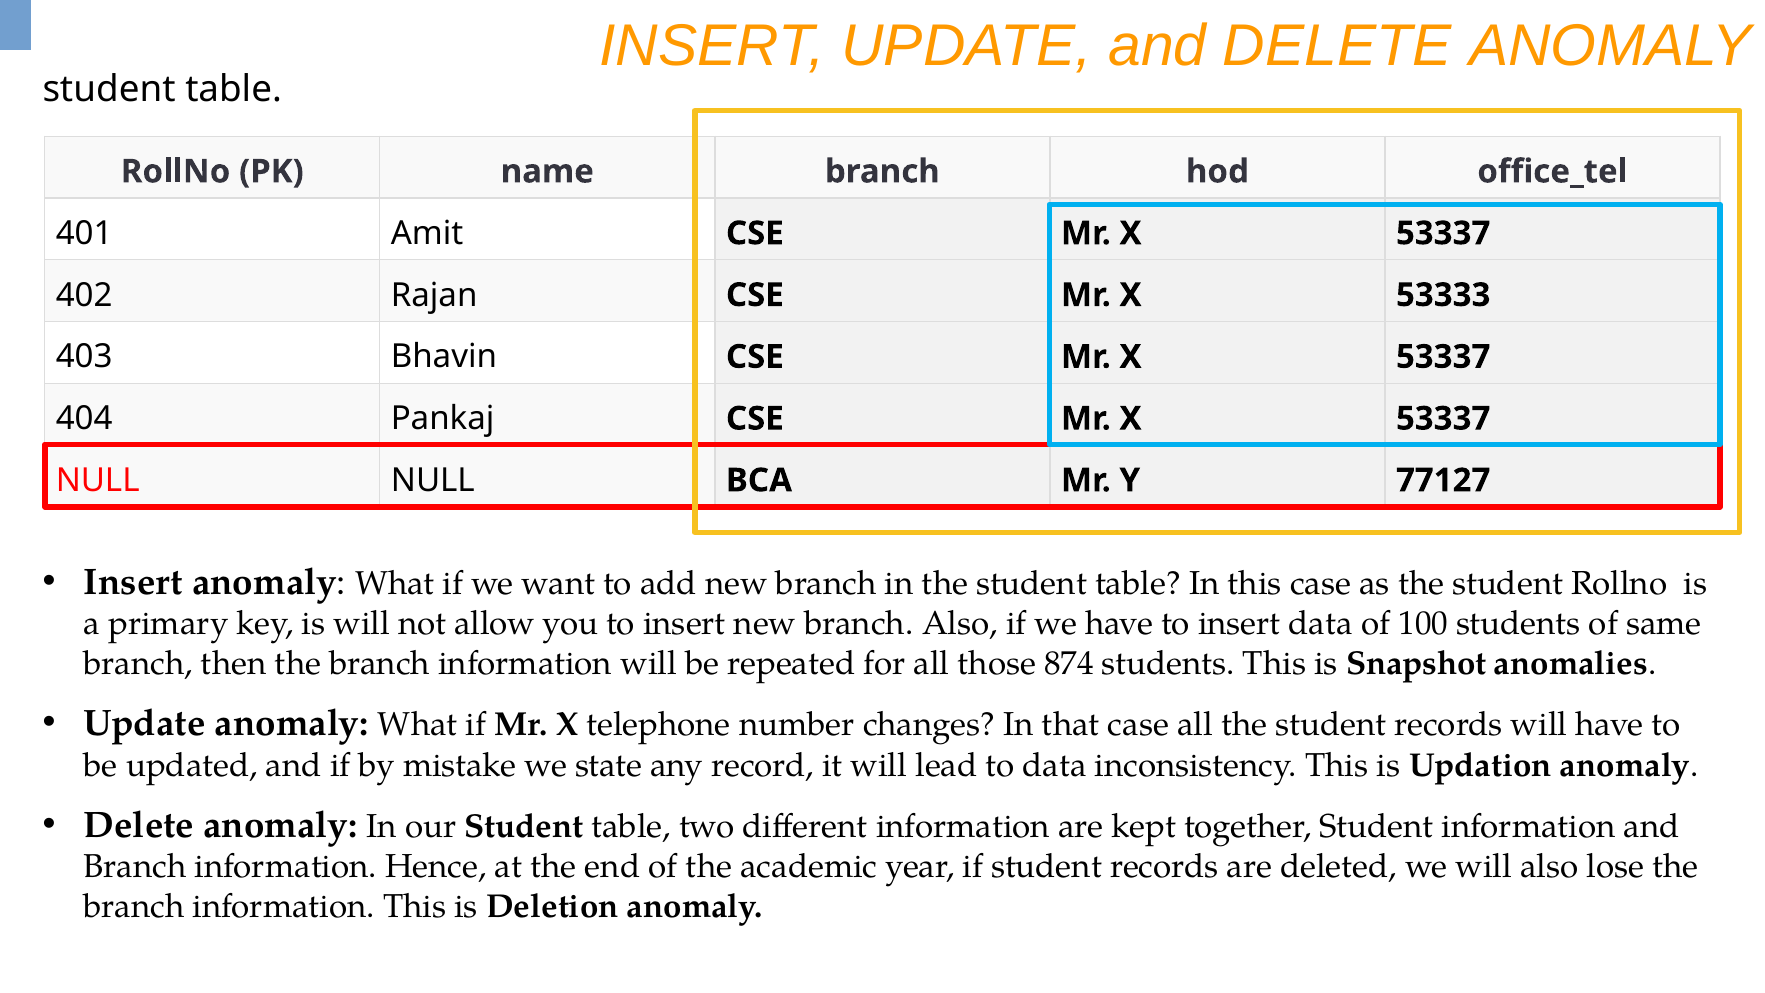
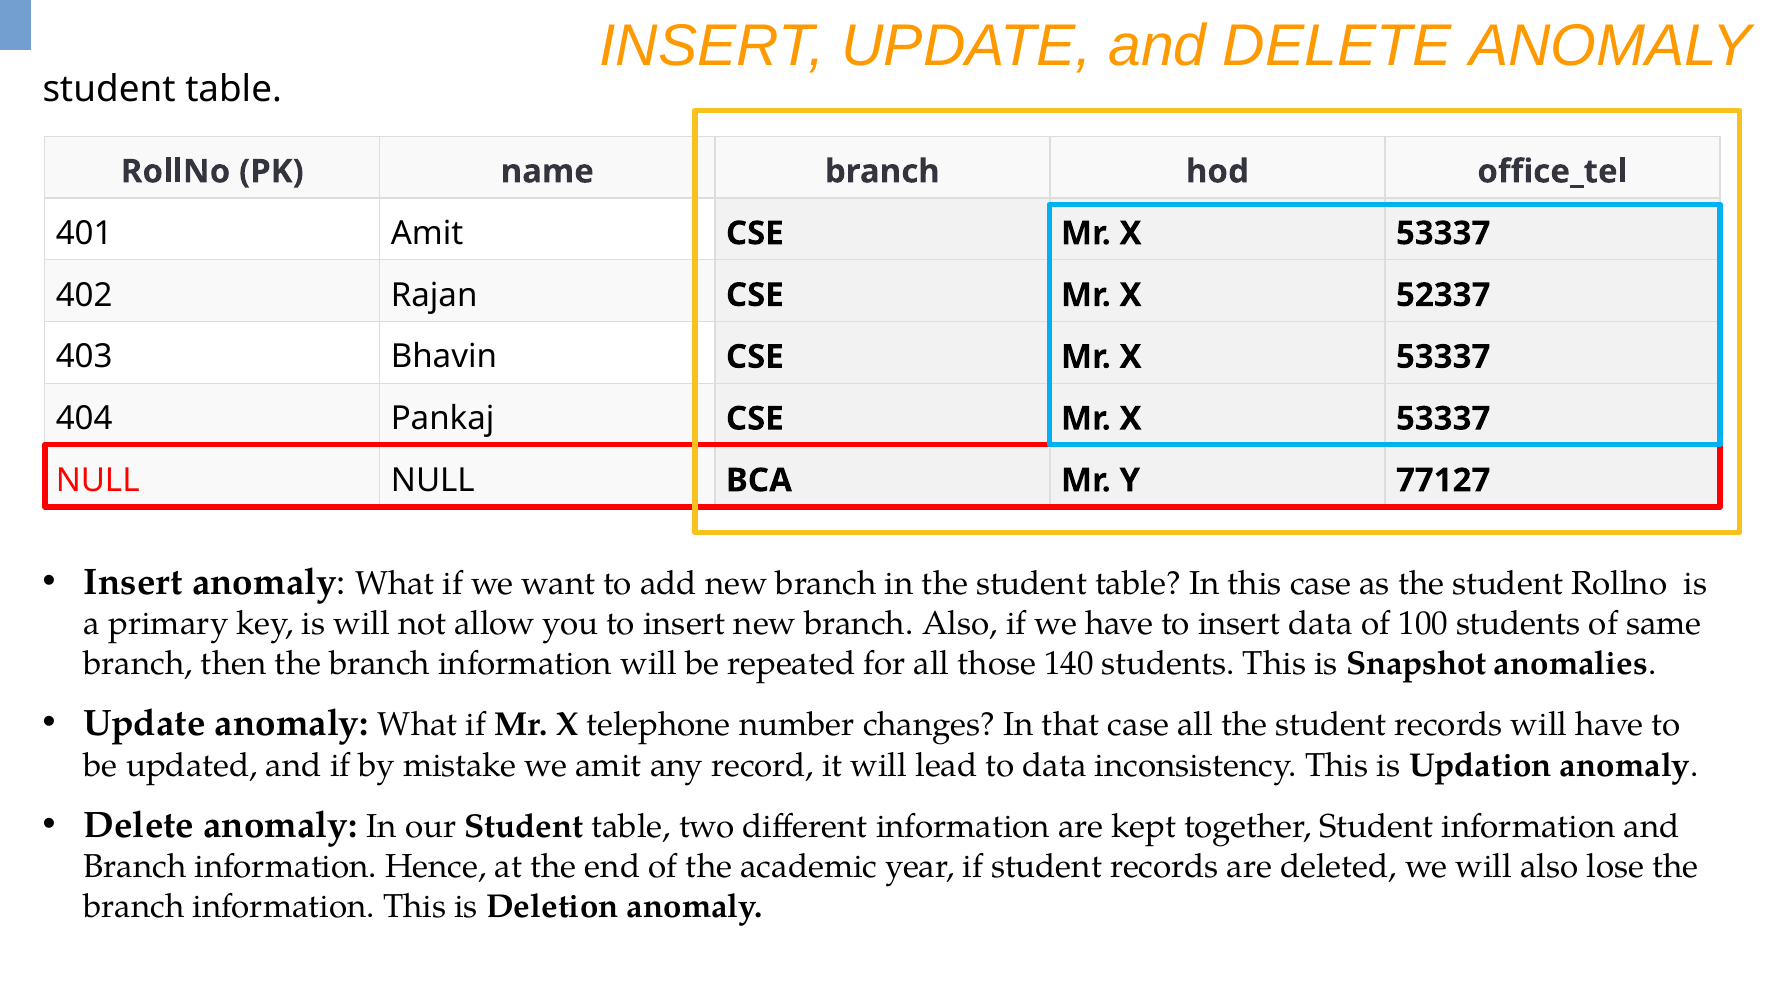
53333: 53333 -> 52337 (1443, 295)
874: 874 -> 140 (1069, 664)
we state: state -> amit (608, 765)
